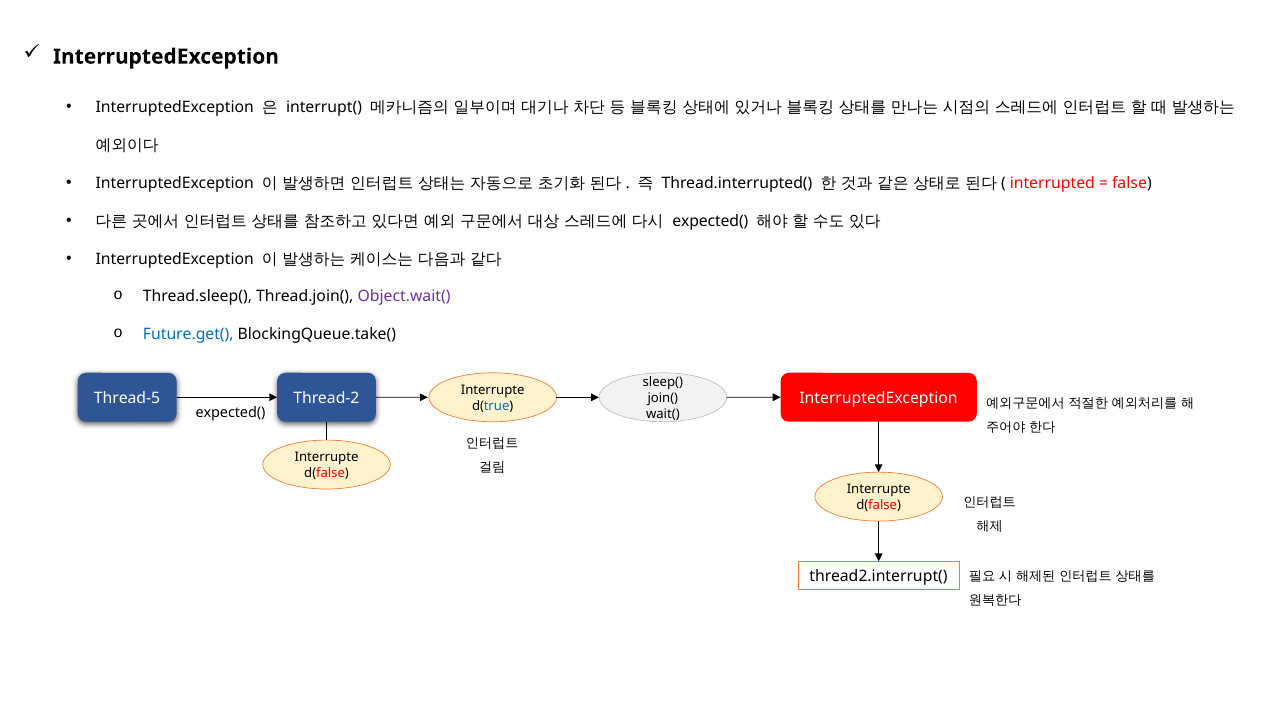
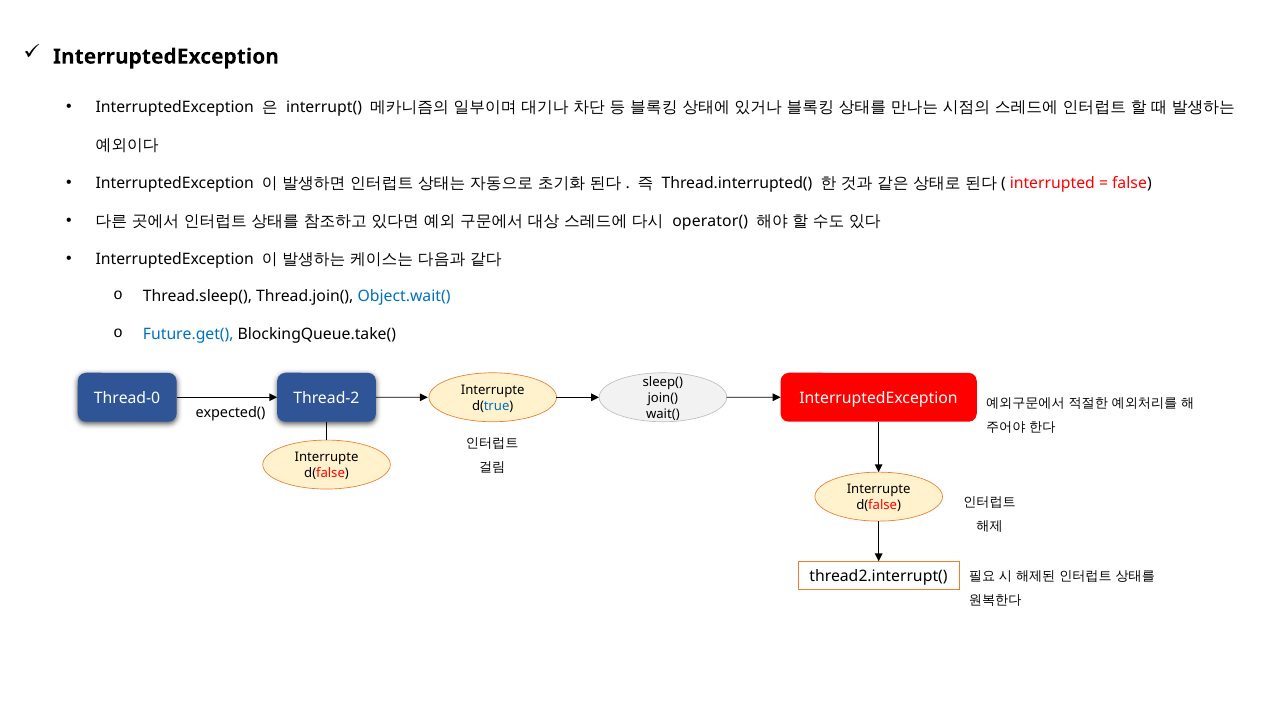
expected(: expected( -> operator( (710, 221)
Object.wait( colour: purple -> blue (404, 296)
Thread-5: Thread-5 -> Thread-0 (127, 398)
